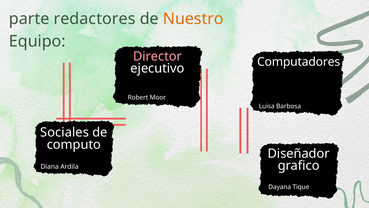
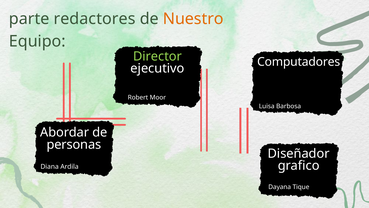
Director colour: pink -> light green (158, 56)
Sociales: Sociales -> Abordar (65, 132)
computo: computo -> personas (74, 144)
